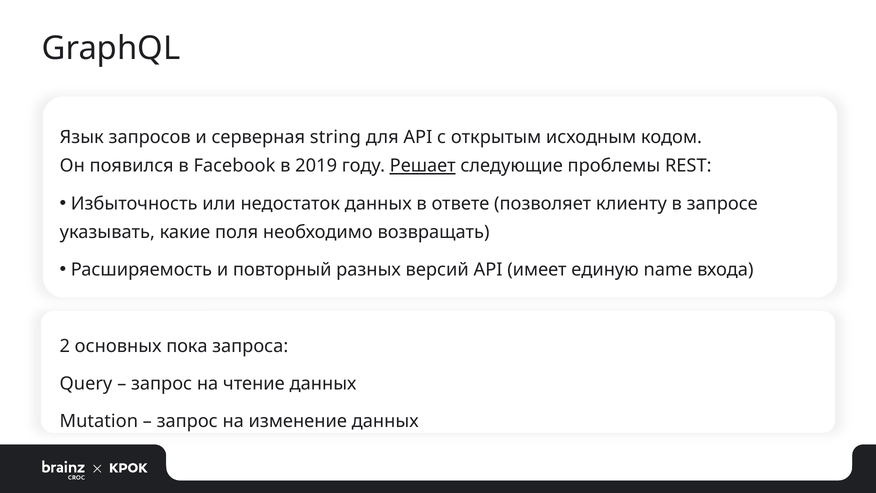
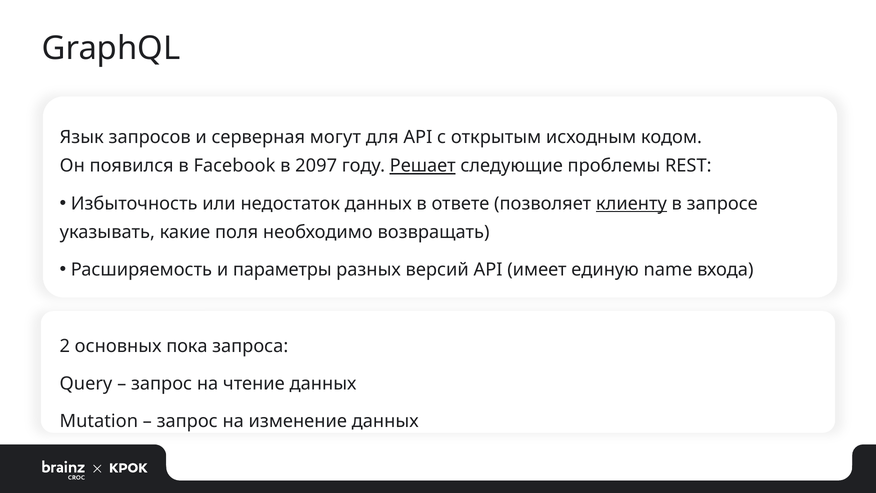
string: string -> могут (335, 137)
2019: 2019 -> 2097 (316, 166)
клиенту underline: none -> present (631, 203)
повторный: повторный -> параметры (282, 269)
